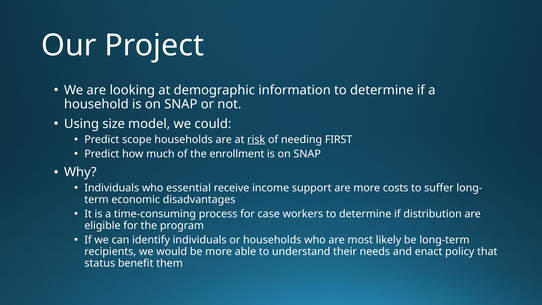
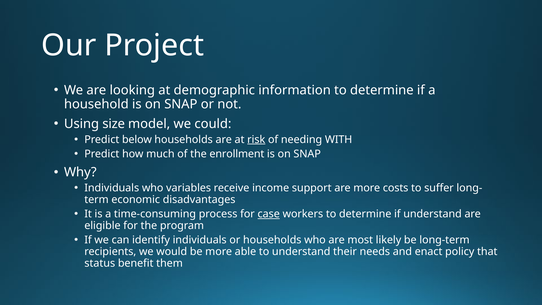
scope: scope -> below (137, 139)
FIRST: FIRST -> WITH (339, 139)
essential: essential -> variables (189, 188)
case underline: none -> present (269, 214)
if distribution: distribution -> understand (433, 214)
